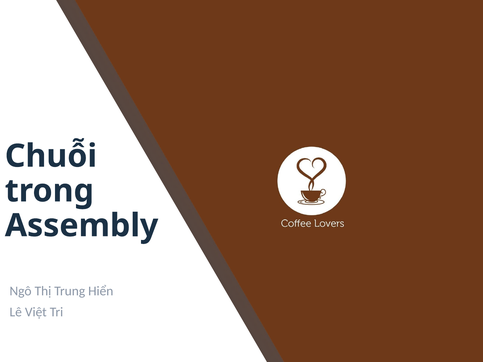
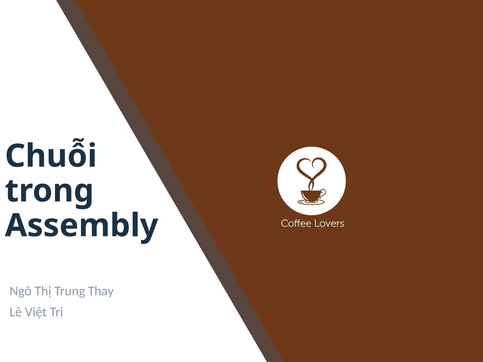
Hiển: Hiển -> Thay (101, 291)
